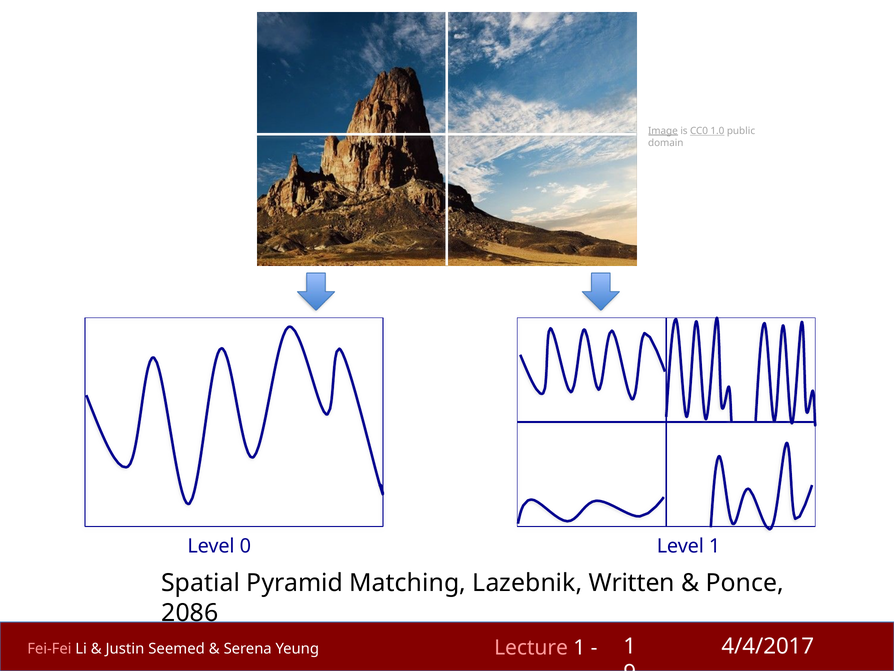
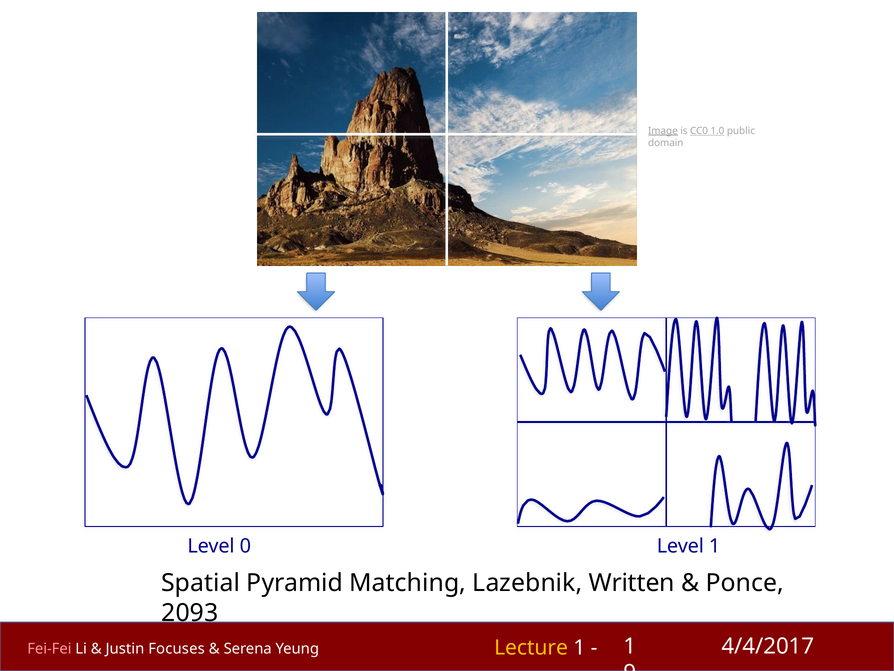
2086: 2086 -> 2093 (190, 613)
Lecture colour: pink -> yellow (531, 647)
Seemed: Seemed -> Focuses (177, 648)
